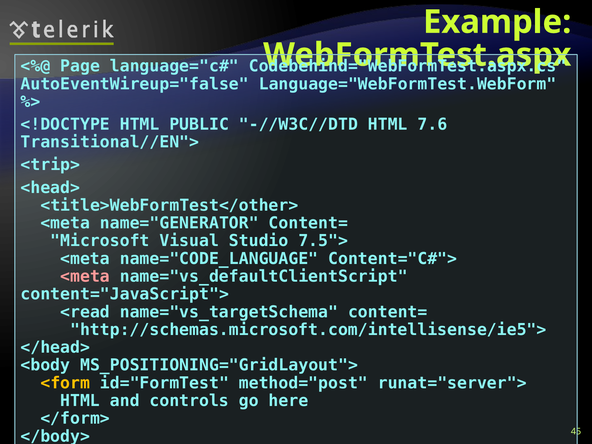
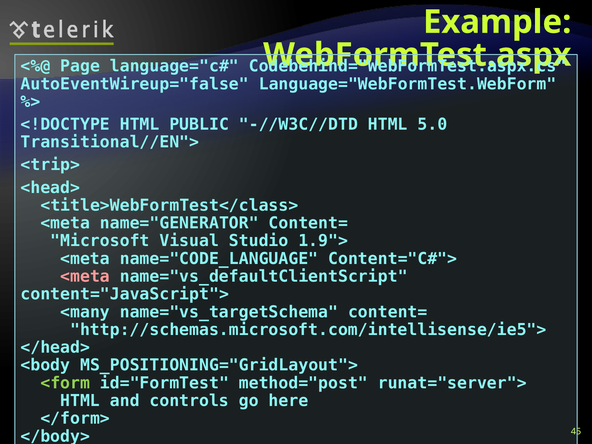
7.6: 7.6 -> 5.0 (432, 124)
<title>WebFormTest</other>: <title>WebFormTest</other> -> <title>WebFormTest</class> (169, 205)
7.5">: 7.5"> -> 1.9"> (323, 241)
<read: <read -> <many (85, 312)
<form colour: yellow -> light green (65, 383)
